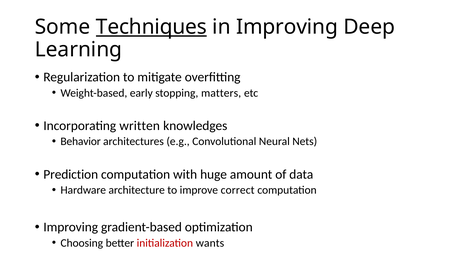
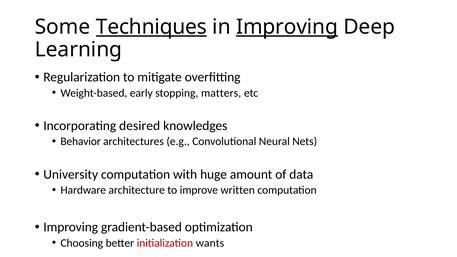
Improving underline: none -> present (287, 27)
written: written -> desired (140, 126)
Prediction: Prediction -> University (71, 174)
correct: correct -> written (238, 190)
